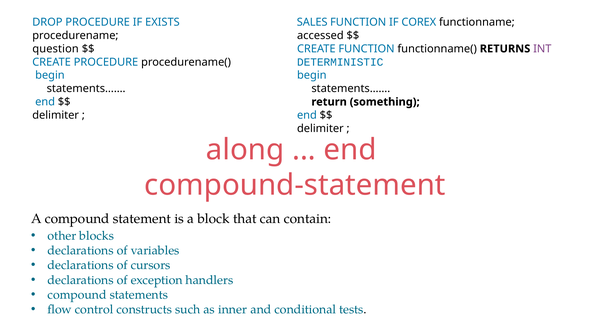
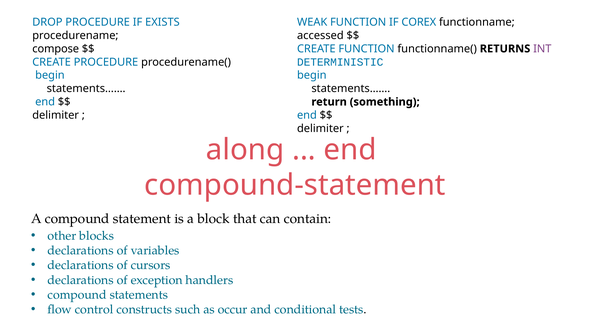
SALES: SALES -> WEAK (312, 22)
question: question -> compose (56, 49)
inner: inner -> occur (233, 309)
